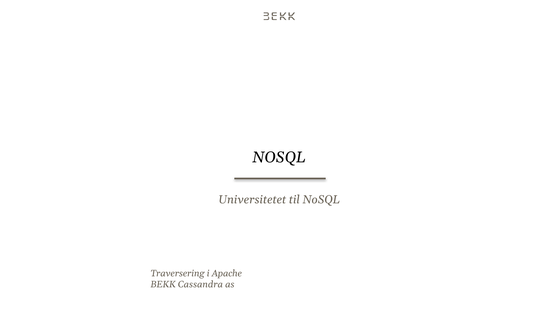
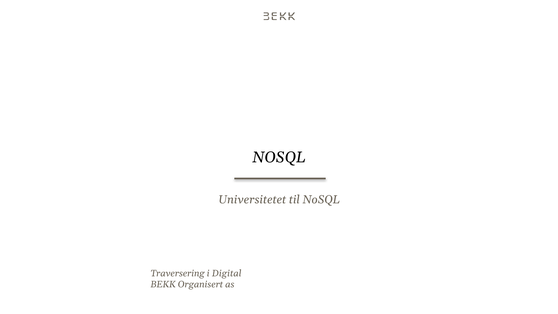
Apache: Apache -> Digital (227, 273)
Cassandra: Cassandra -> Organisert (200, 284)
